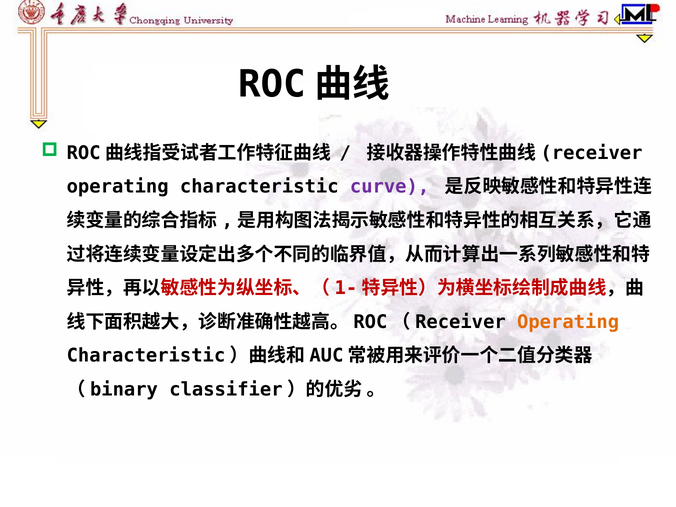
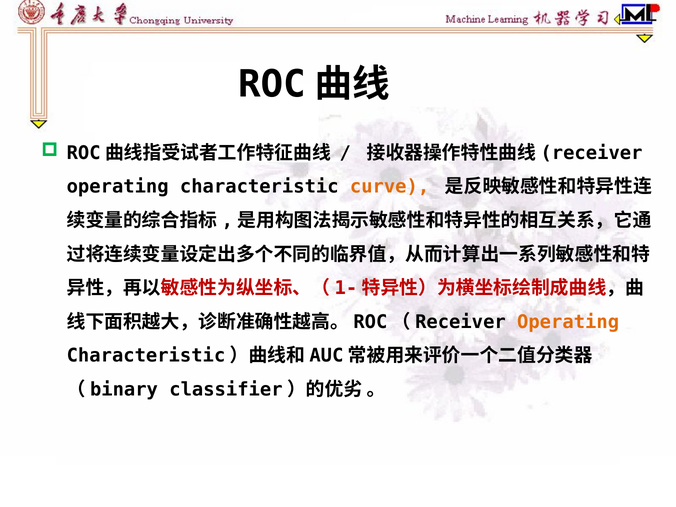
curve colour: purple -> orange (390, 187)
